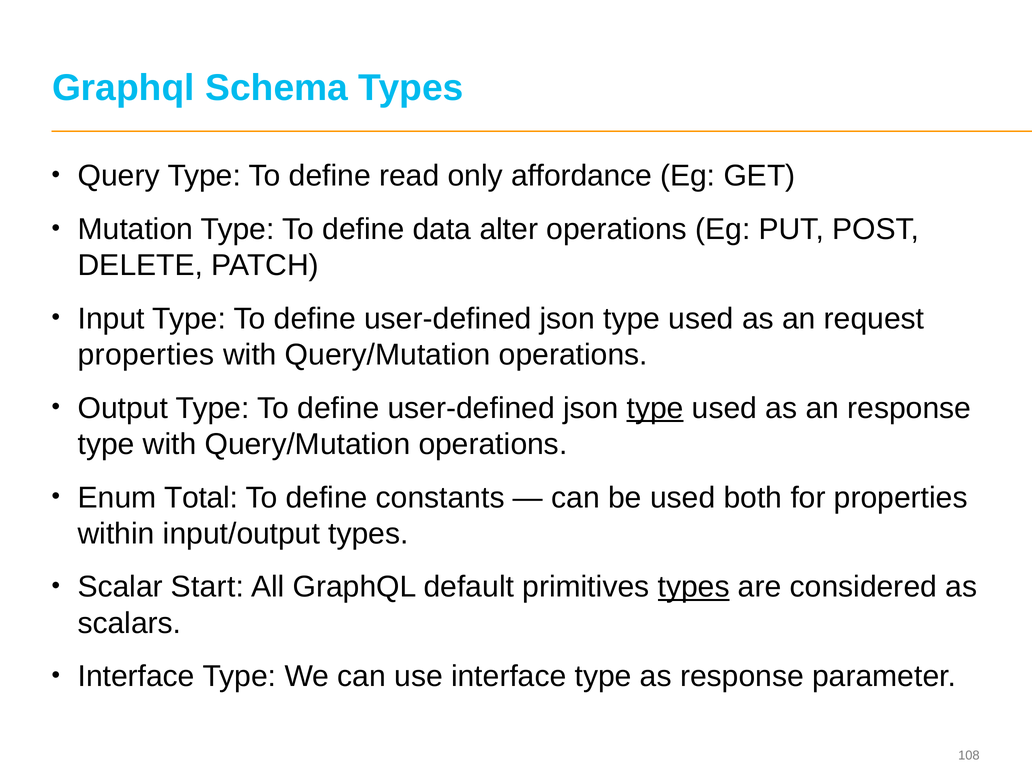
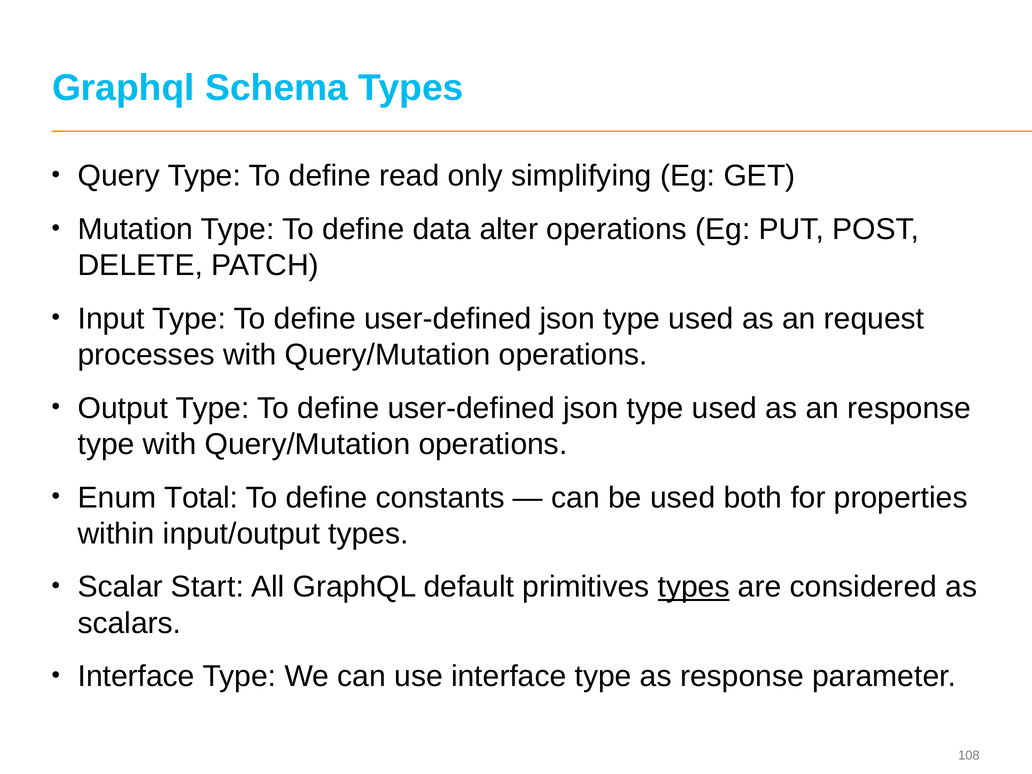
affordance: affordance -> simplifying (581, 176)
properties: properties -> processes (146, 355)
type underline: present -> none (655, 408)
